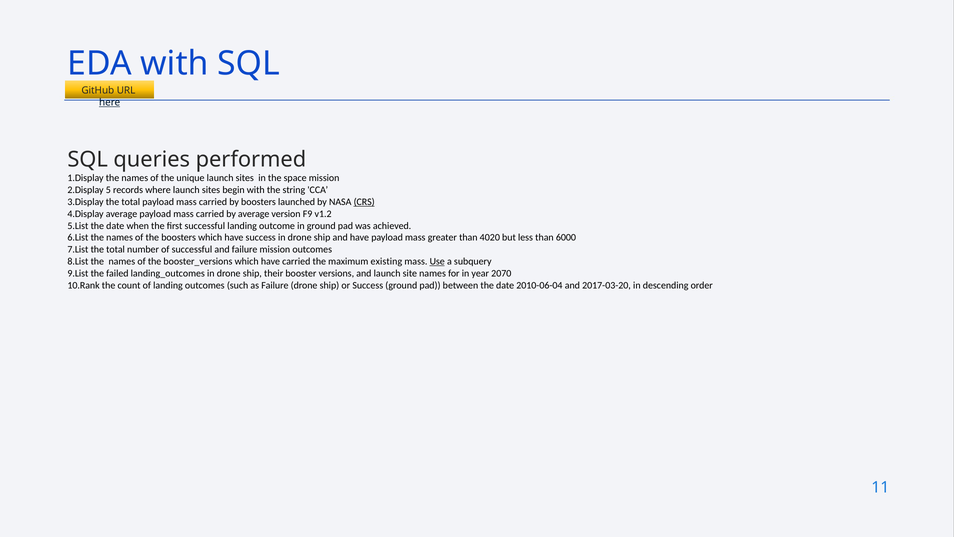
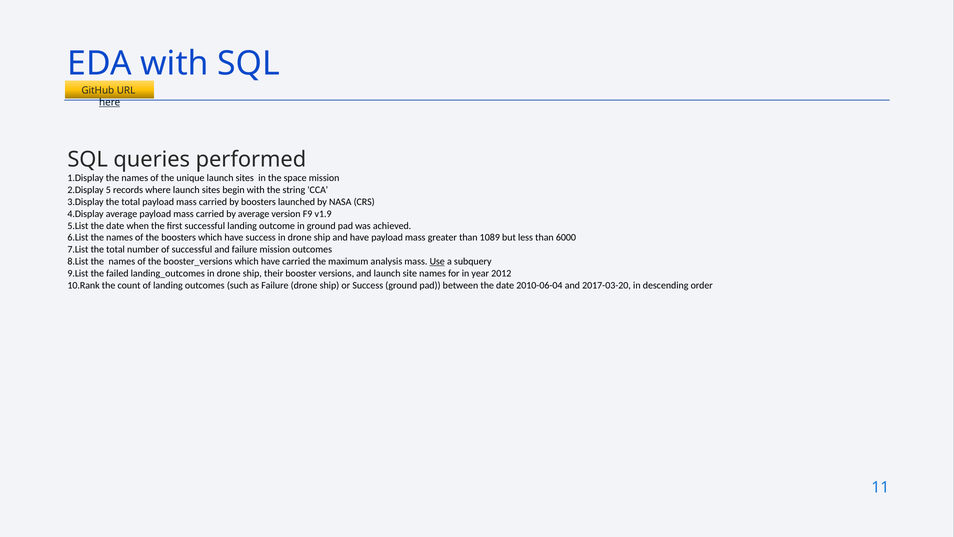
CRS underline: present -> none (364, 202)
v1.2: v1.2 -> v1.9 (323, 214)
4020: 4020 -> 1089 (490, 238)
existing: existing -> analysis (386, 261)
2070: 2070 -> 2012 (501, 273)
